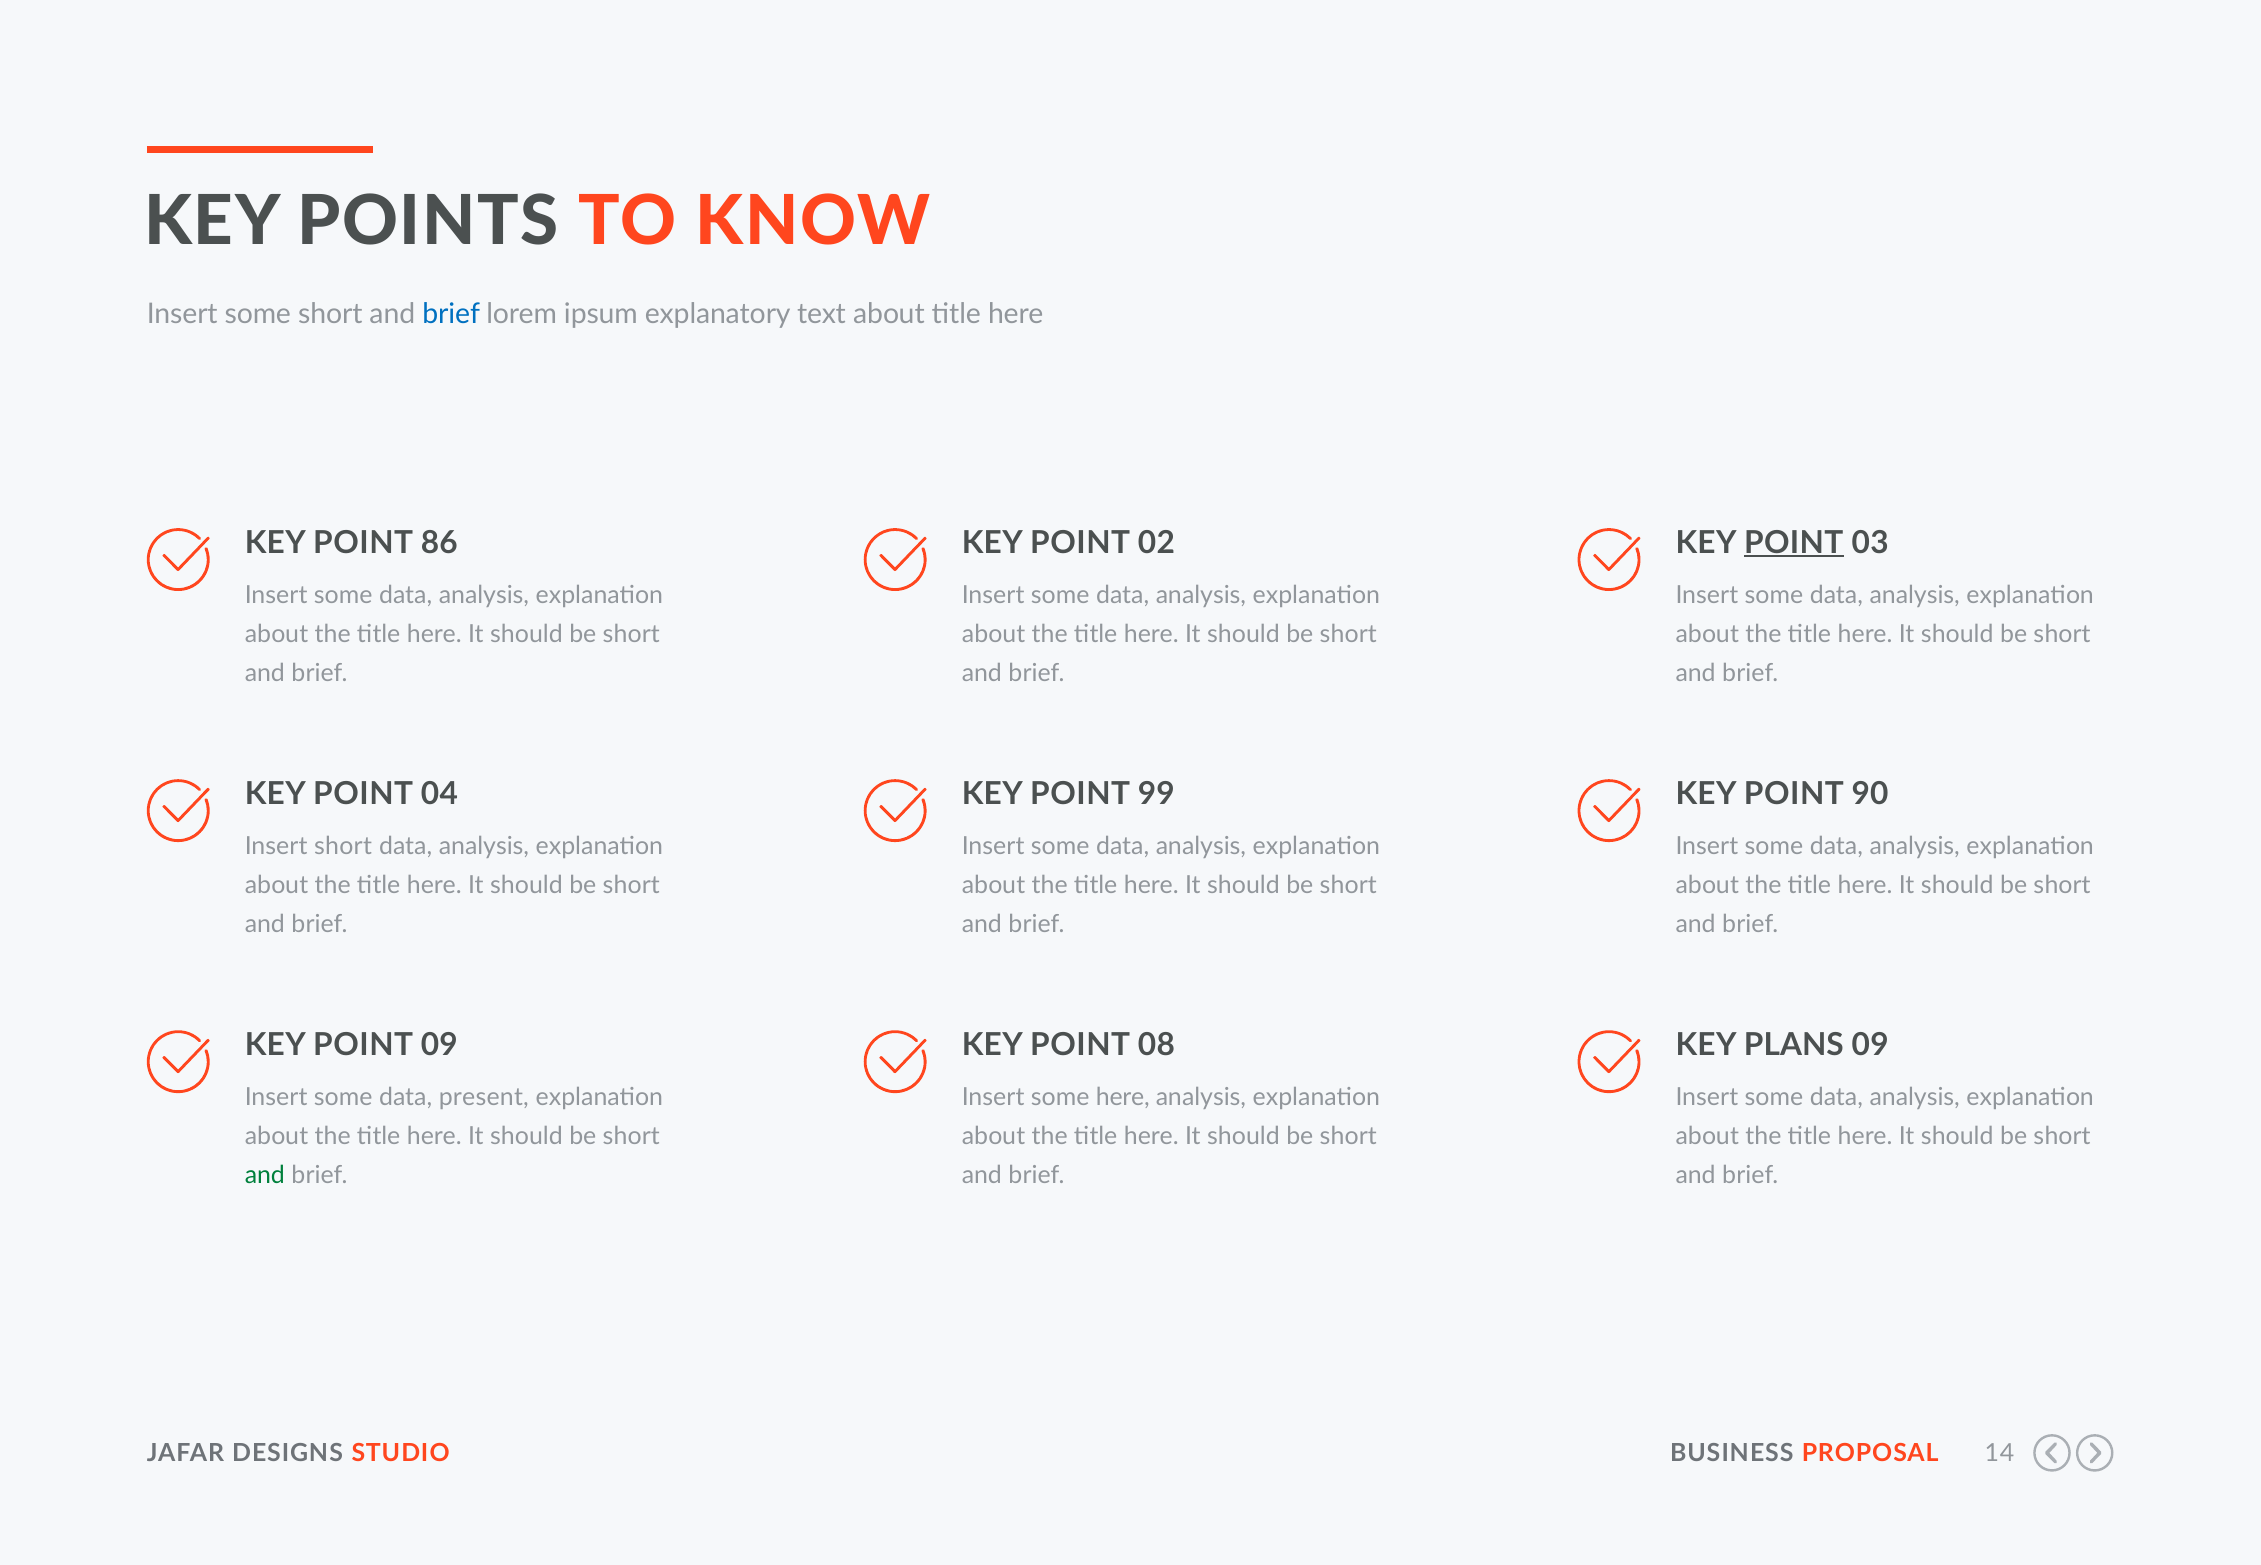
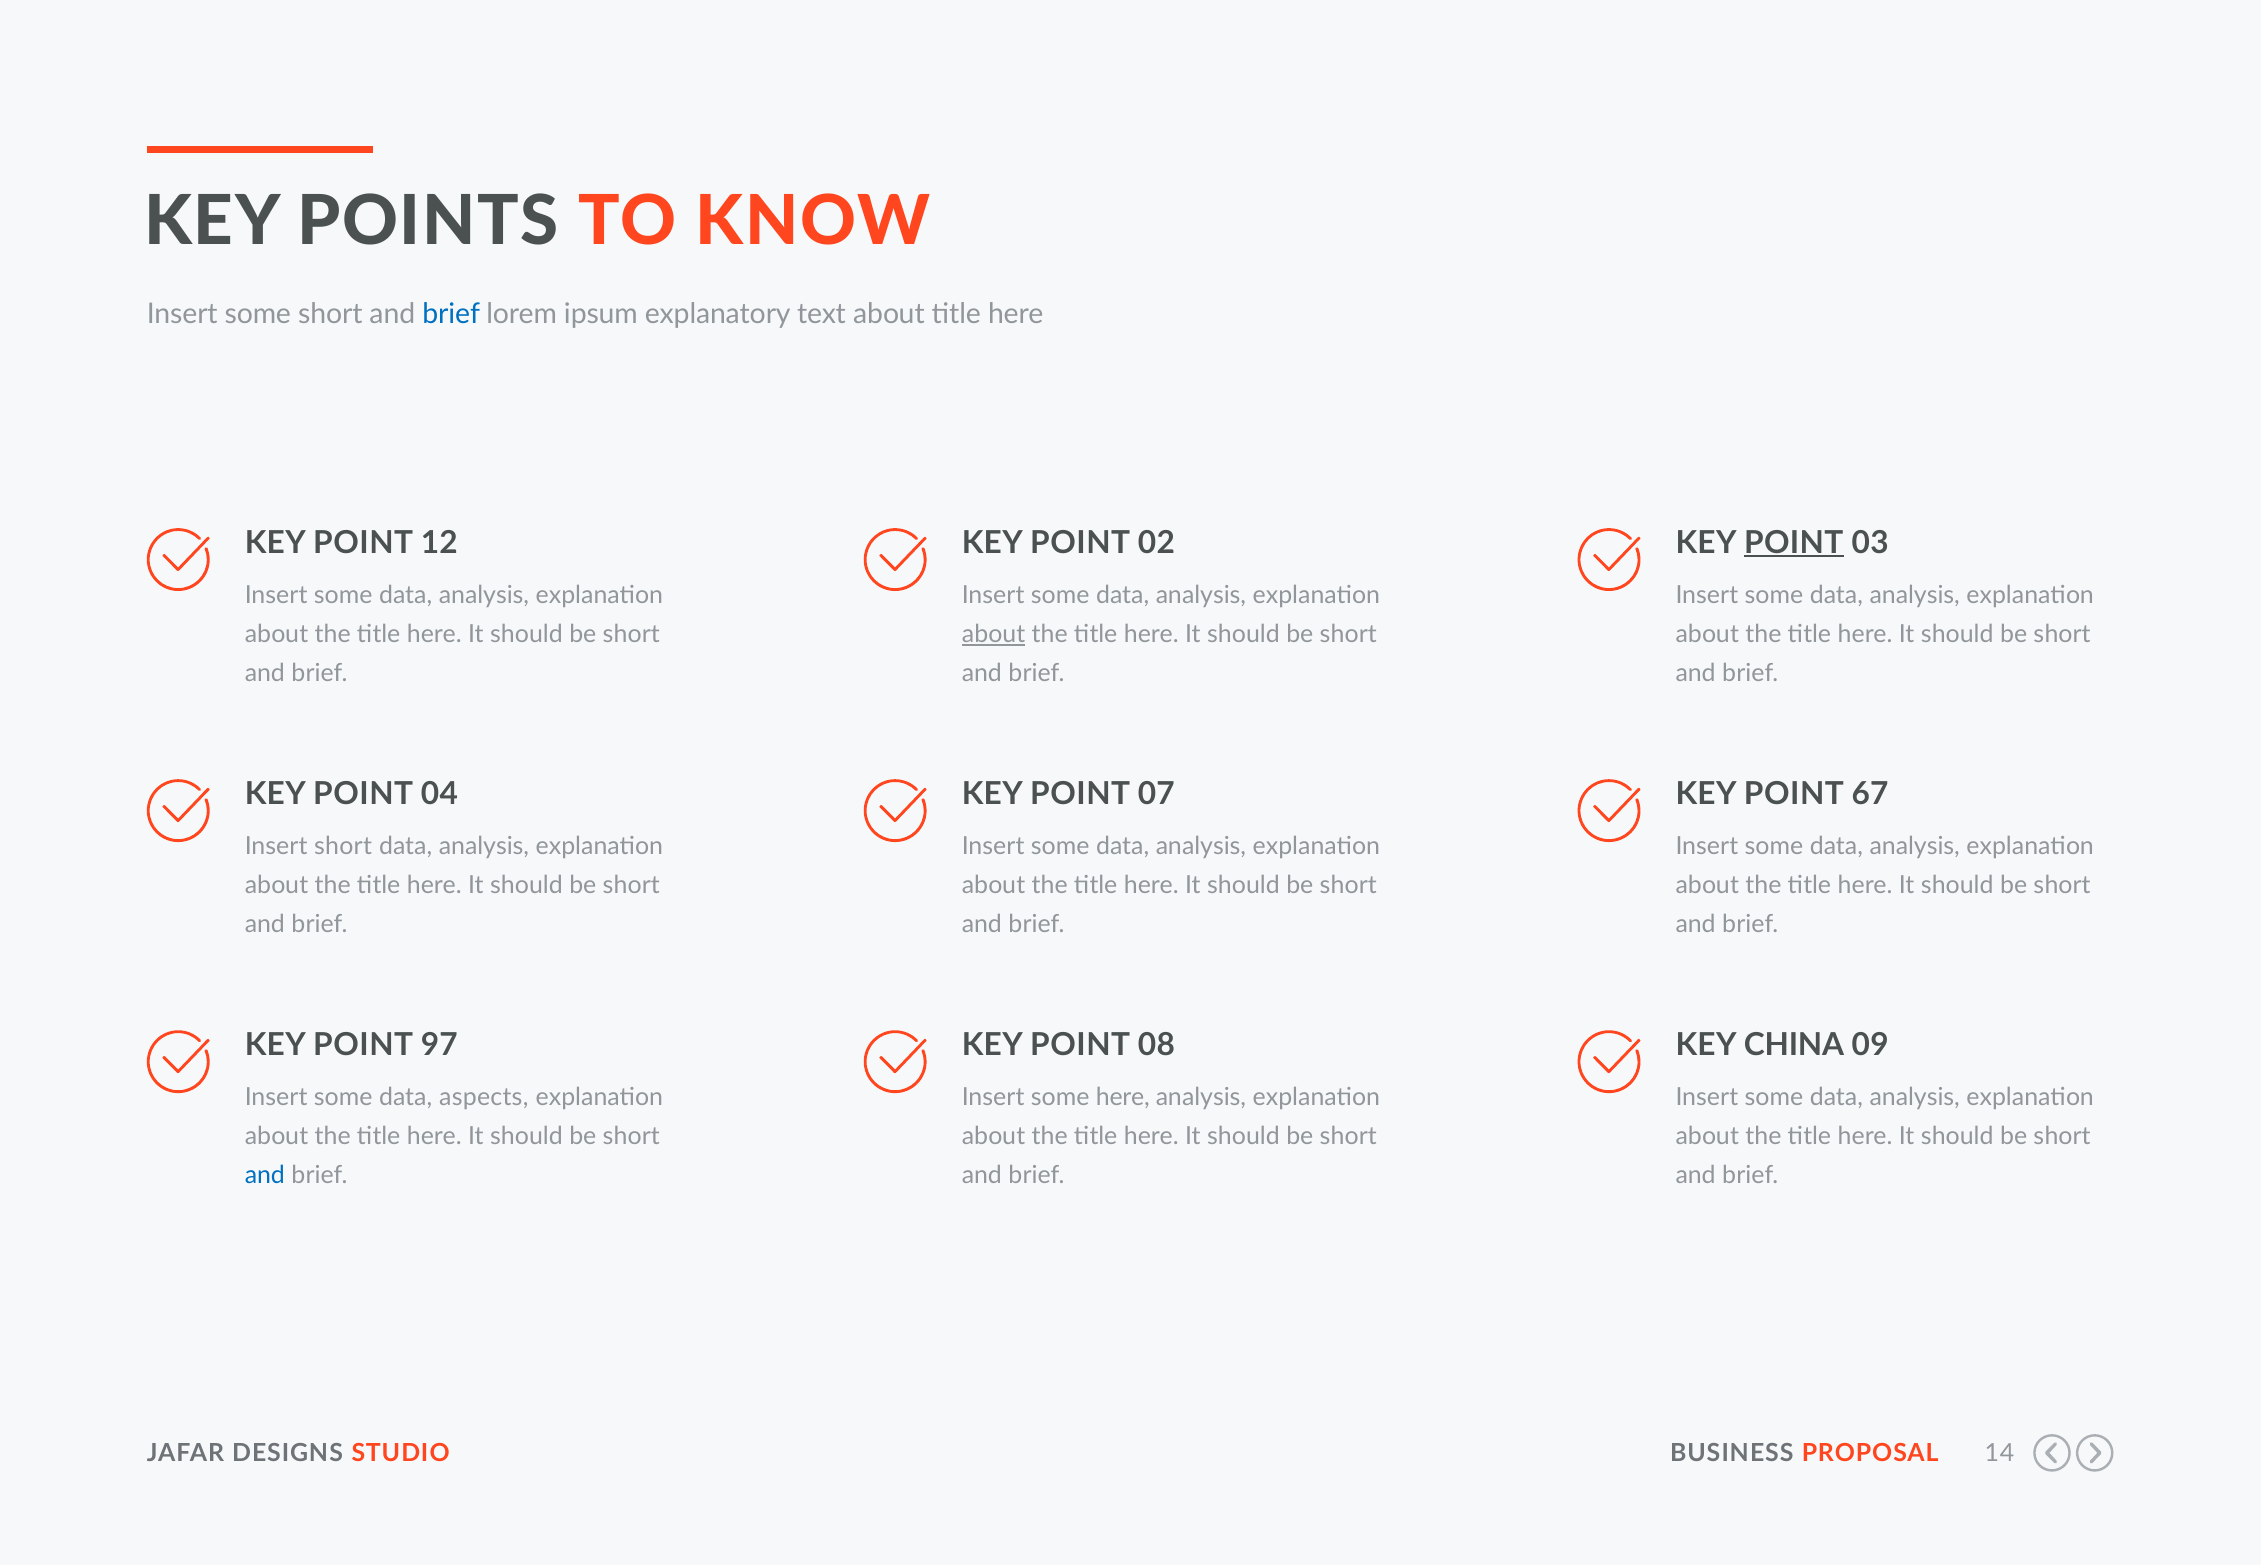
86: 86 -> 12 (439, 543)
about underline: none -> present (994, 634)
99: 99 -> 07 (1156, 794)
90: 90 -> 67 (1870, 794)
POINT 09: 09 -> 97 (439, 1045)
PLANS: PLANS -> CHINA (1794, 1045)
present: present -> aspects (484, 1098)
and colour: green -> blue (265, 1176)
